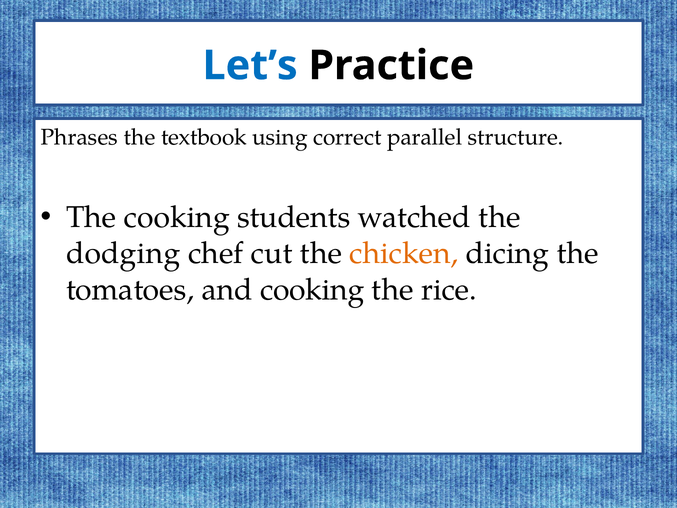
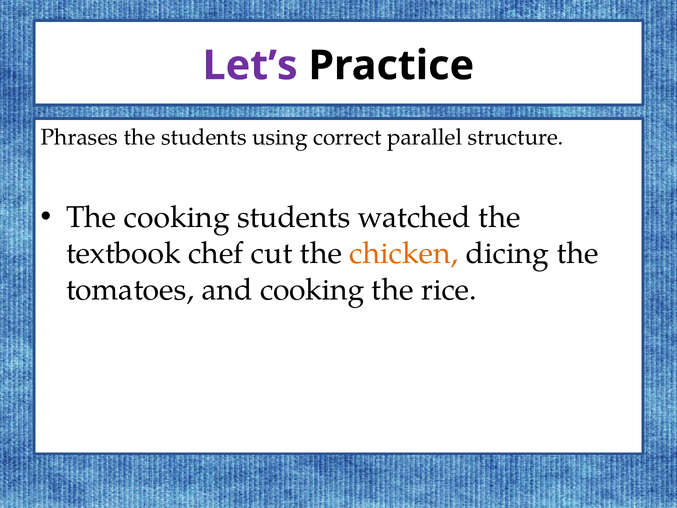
Let’s colour: blue -> purple (250, 66)
the textbook: textbook -> students (204, 137)
dodging: dodging -> textbook (123, 253)
